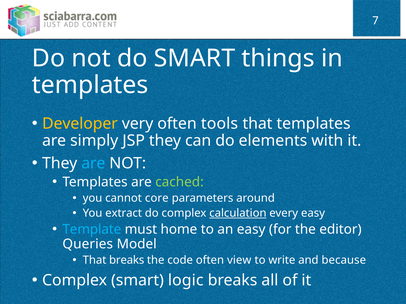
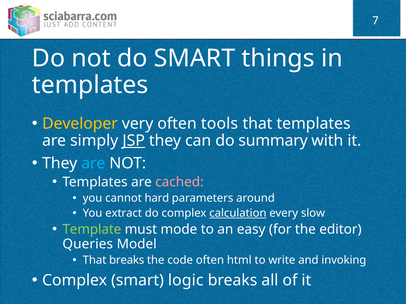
JSP underline: none -> present (134, 141)
elements: elements -> summary (273, 141)
cached colour: light green -> pink (180, 182)
core: core -> hard (157, 199)
every easy: easy -> slow (313, 214)
Template colour: light blue -> light green (92, 230)
home: home -> mode (179, 230)
view: view -> html (239, 261)
because: because -> invoking (344, 261)
